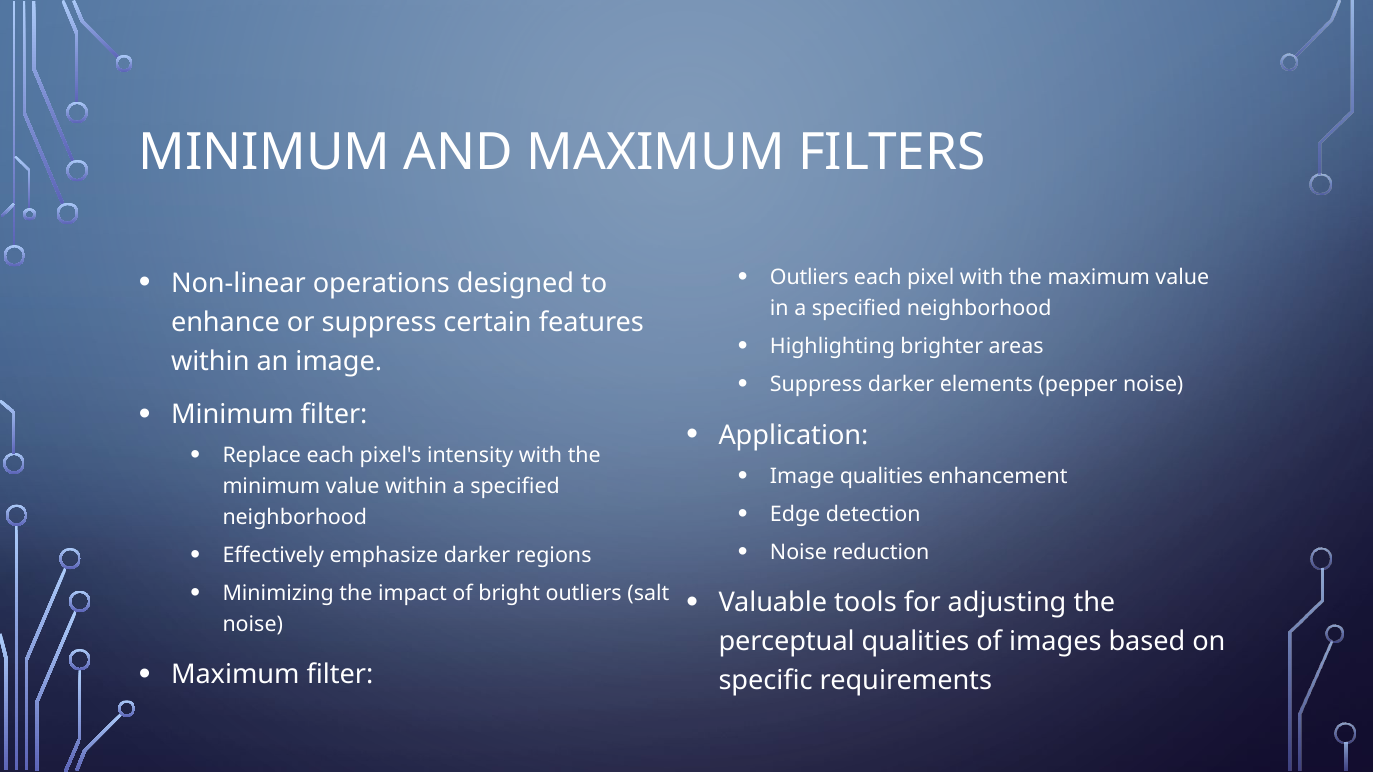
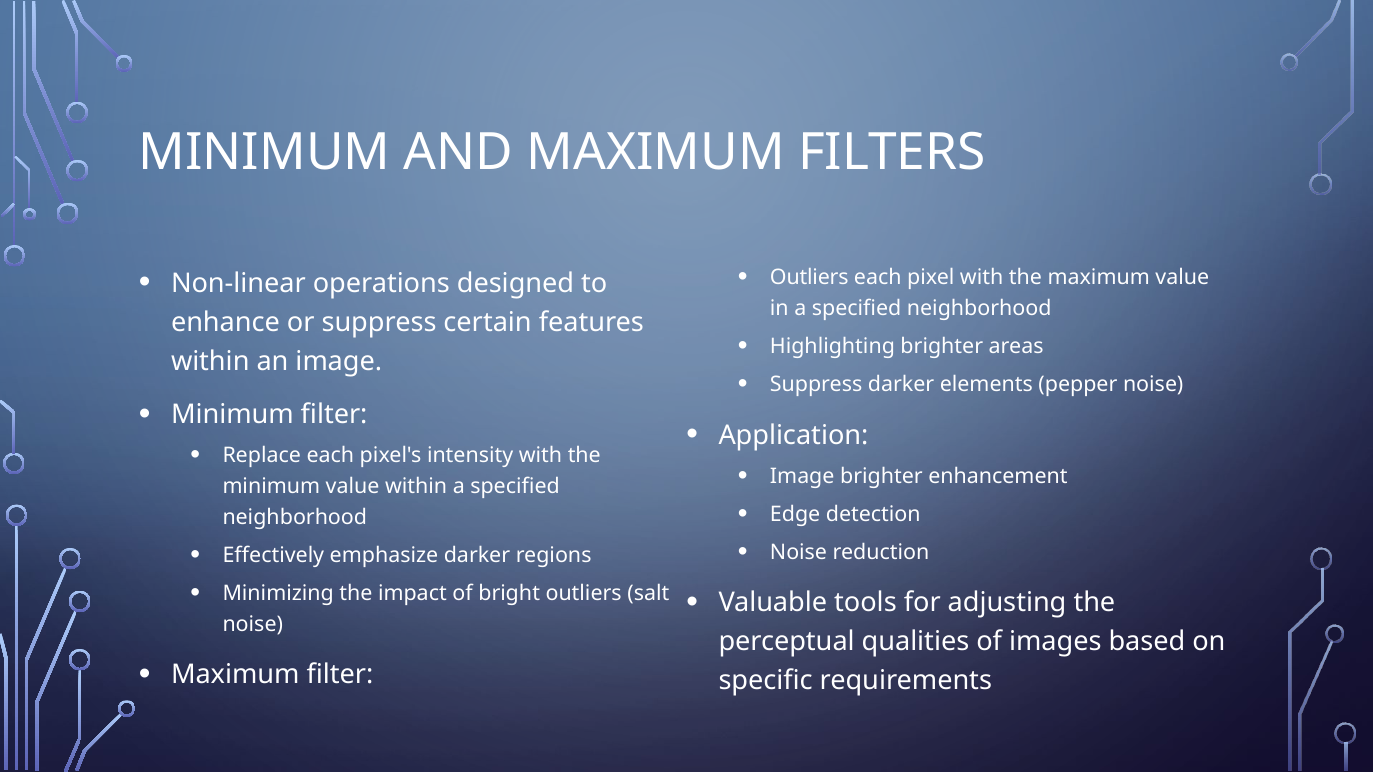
Image qualities: qualities -> brighter (881, 476)
